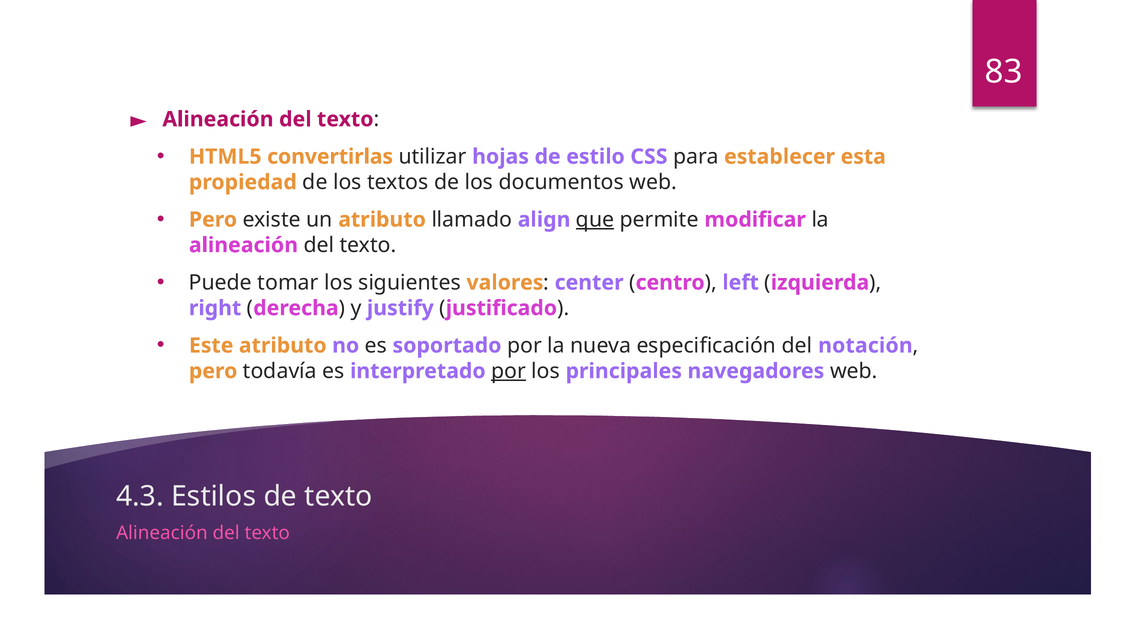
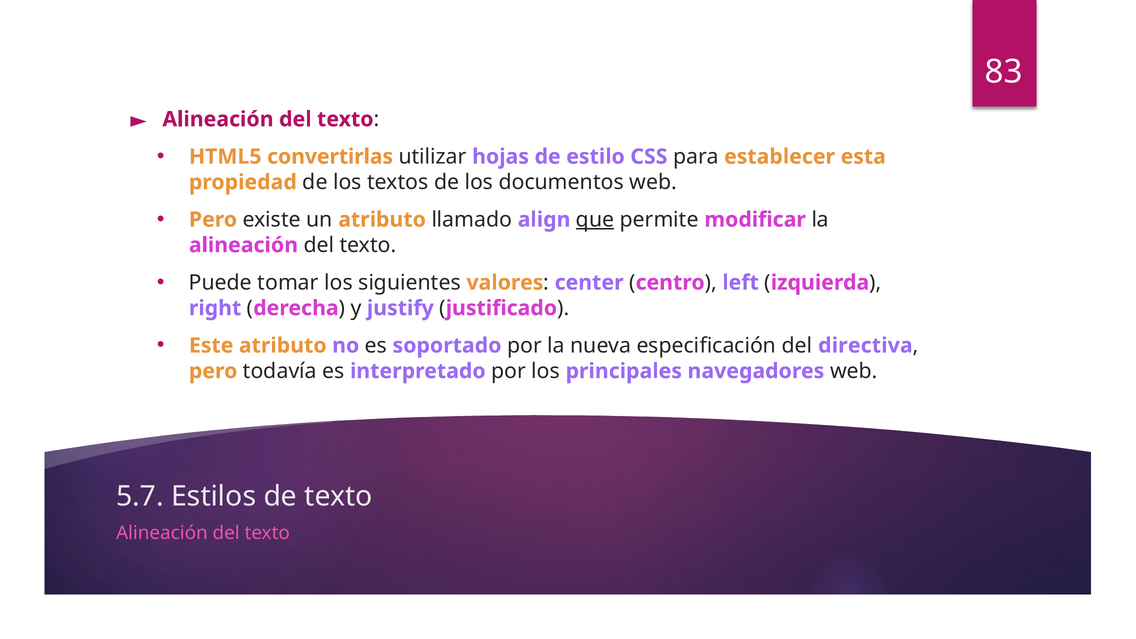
notación: notación -> directiva (865, 346)
por underline: present -> none (509, 371)
4.3: 4.3 -> 5.7 (140, 497)
